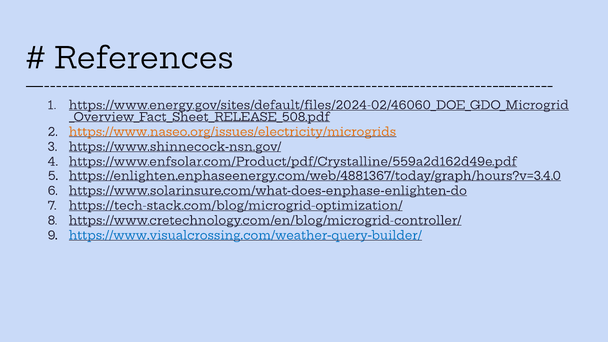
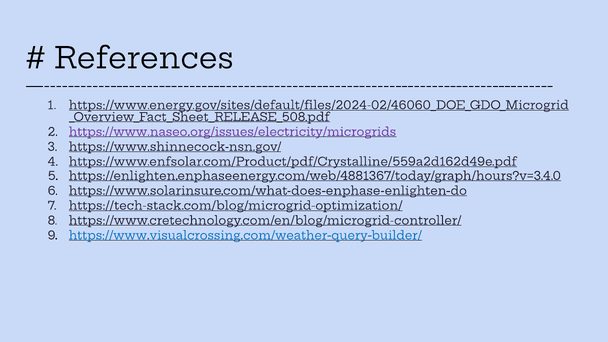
https://www.naseo.org/issues/electricity/microgrids colour: orange -> purple (232, 132)
